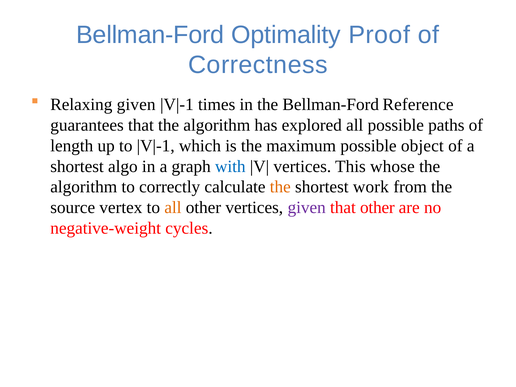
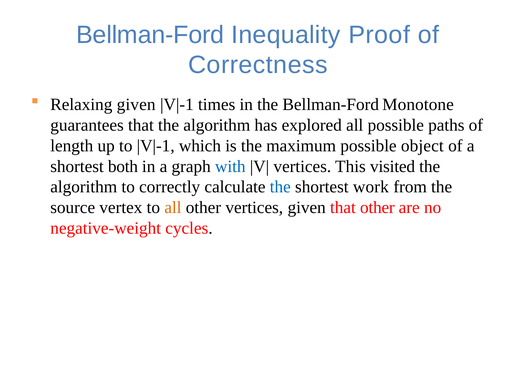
Optimality: Optimality -> Inequality (286, 35)
Reference: Reference -> Monotone (418, 104)
algo: algo -> both (123, 166)
whose: whose -> visited (393, 166)
the colour: orange -> blue (280, 187)
given colour: purple -> black (307, 208)
